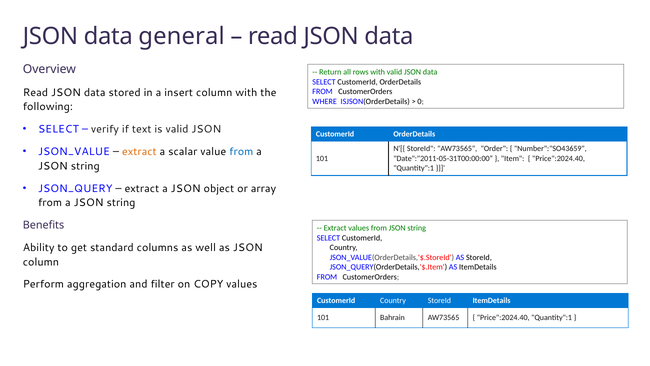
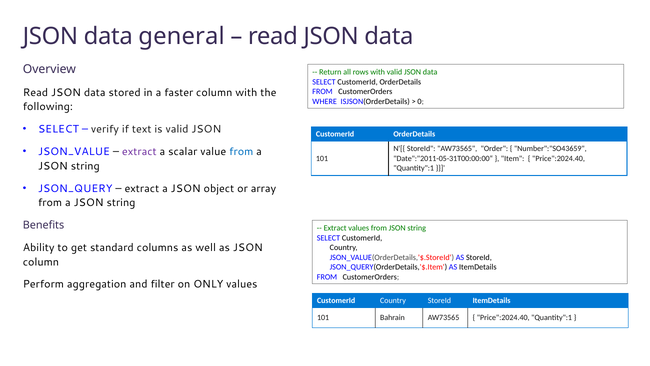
insert: insert -> faster (179, 92)
extract colour: orange -> purple (139, 152)
COPY: COPY -> ONLY (208, 284)
